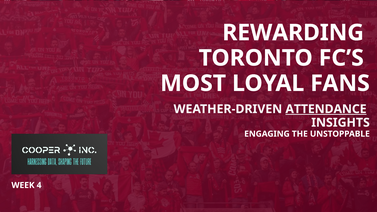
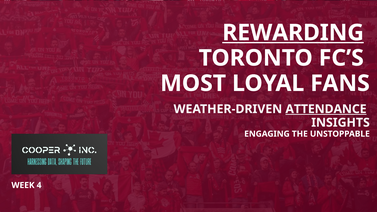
REWARDING underline: none -> present (293, 33)
